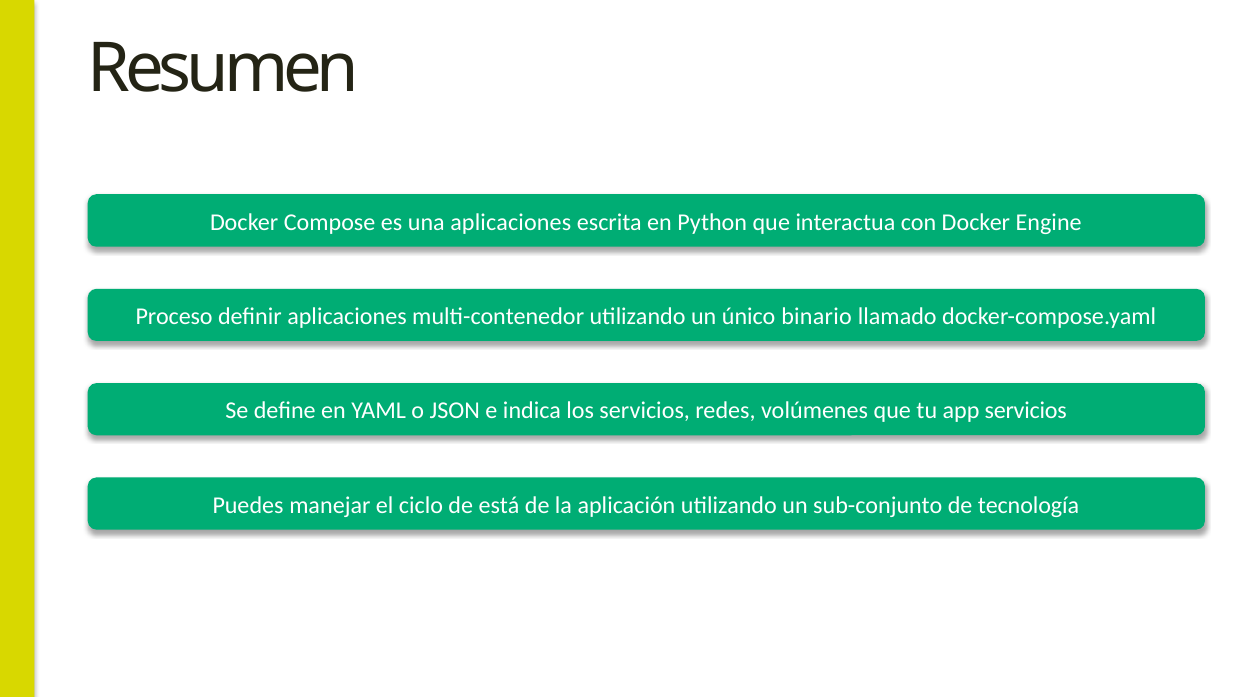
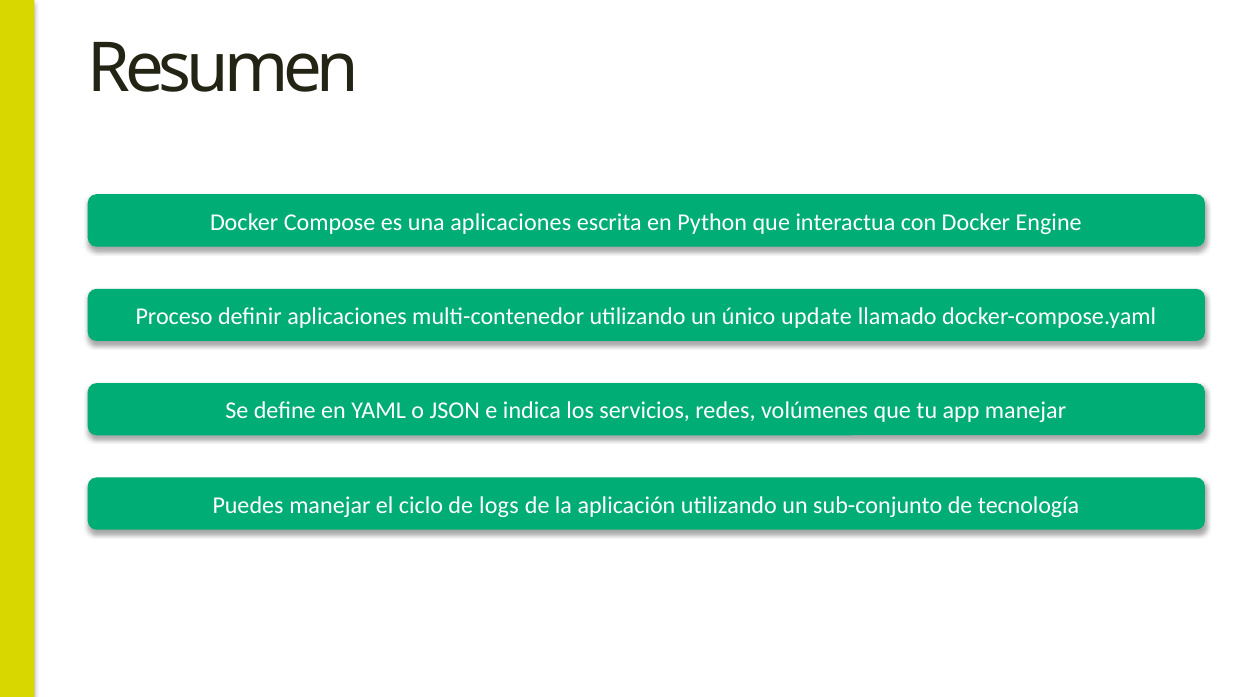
binario: binario -> update (817, 317)
app servicios: servicios -> manejar (1026, 411)
está: está -> logs (499, 505)
